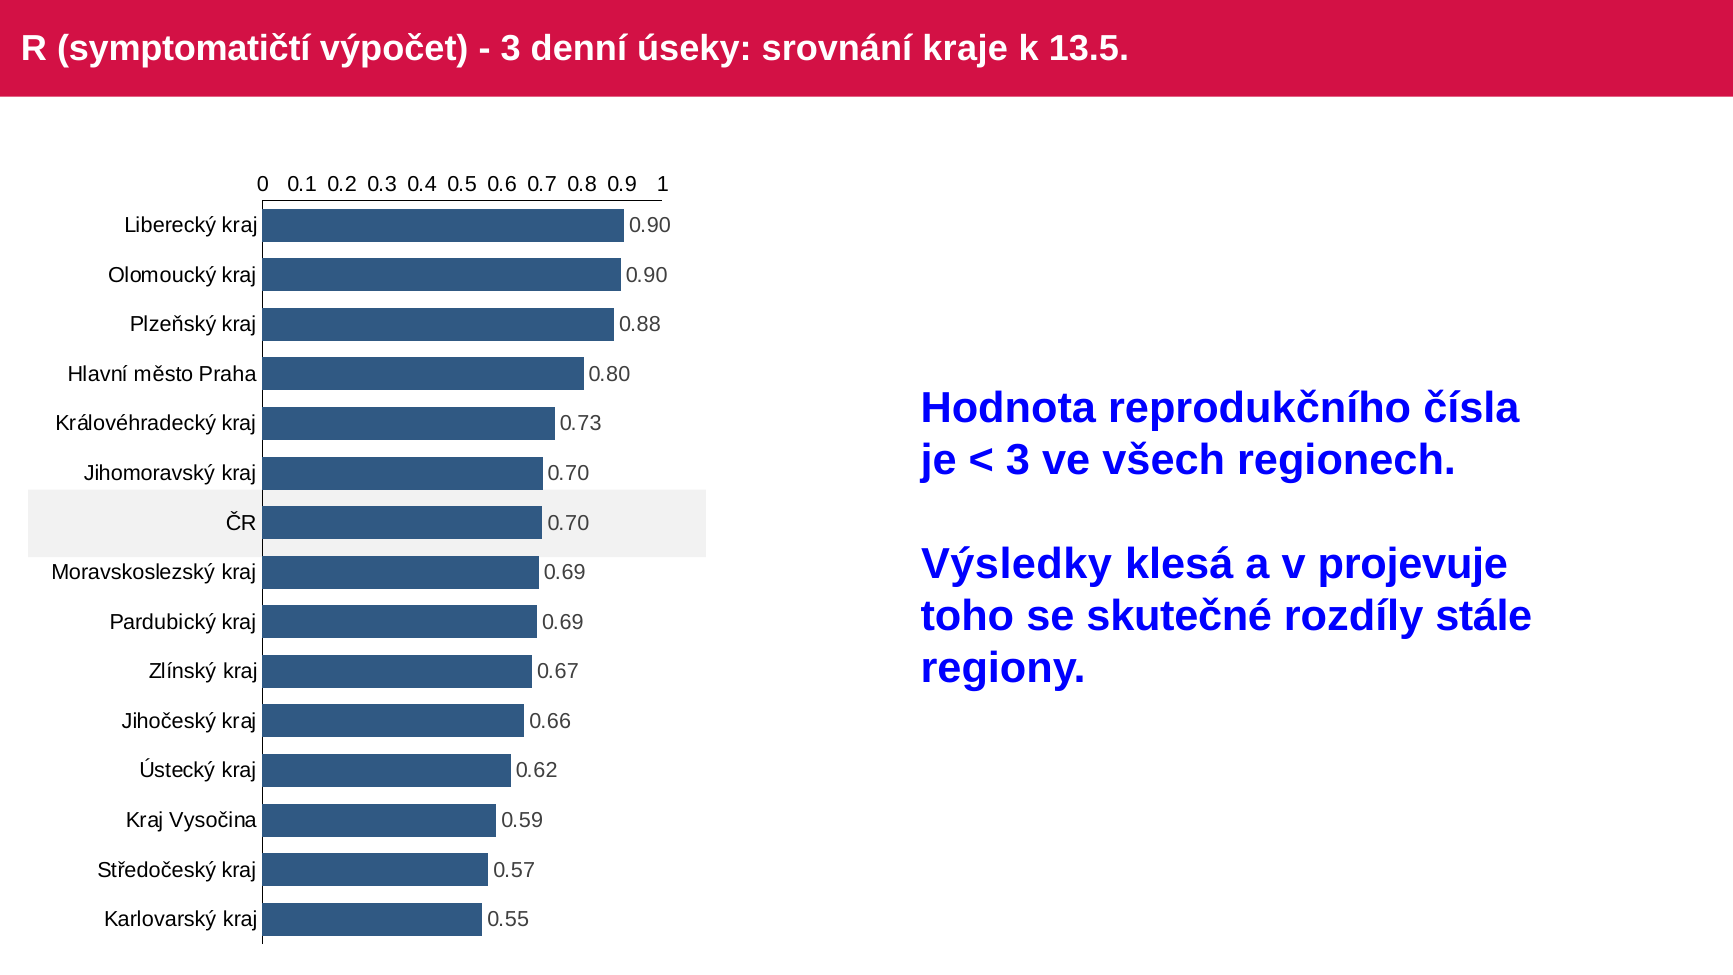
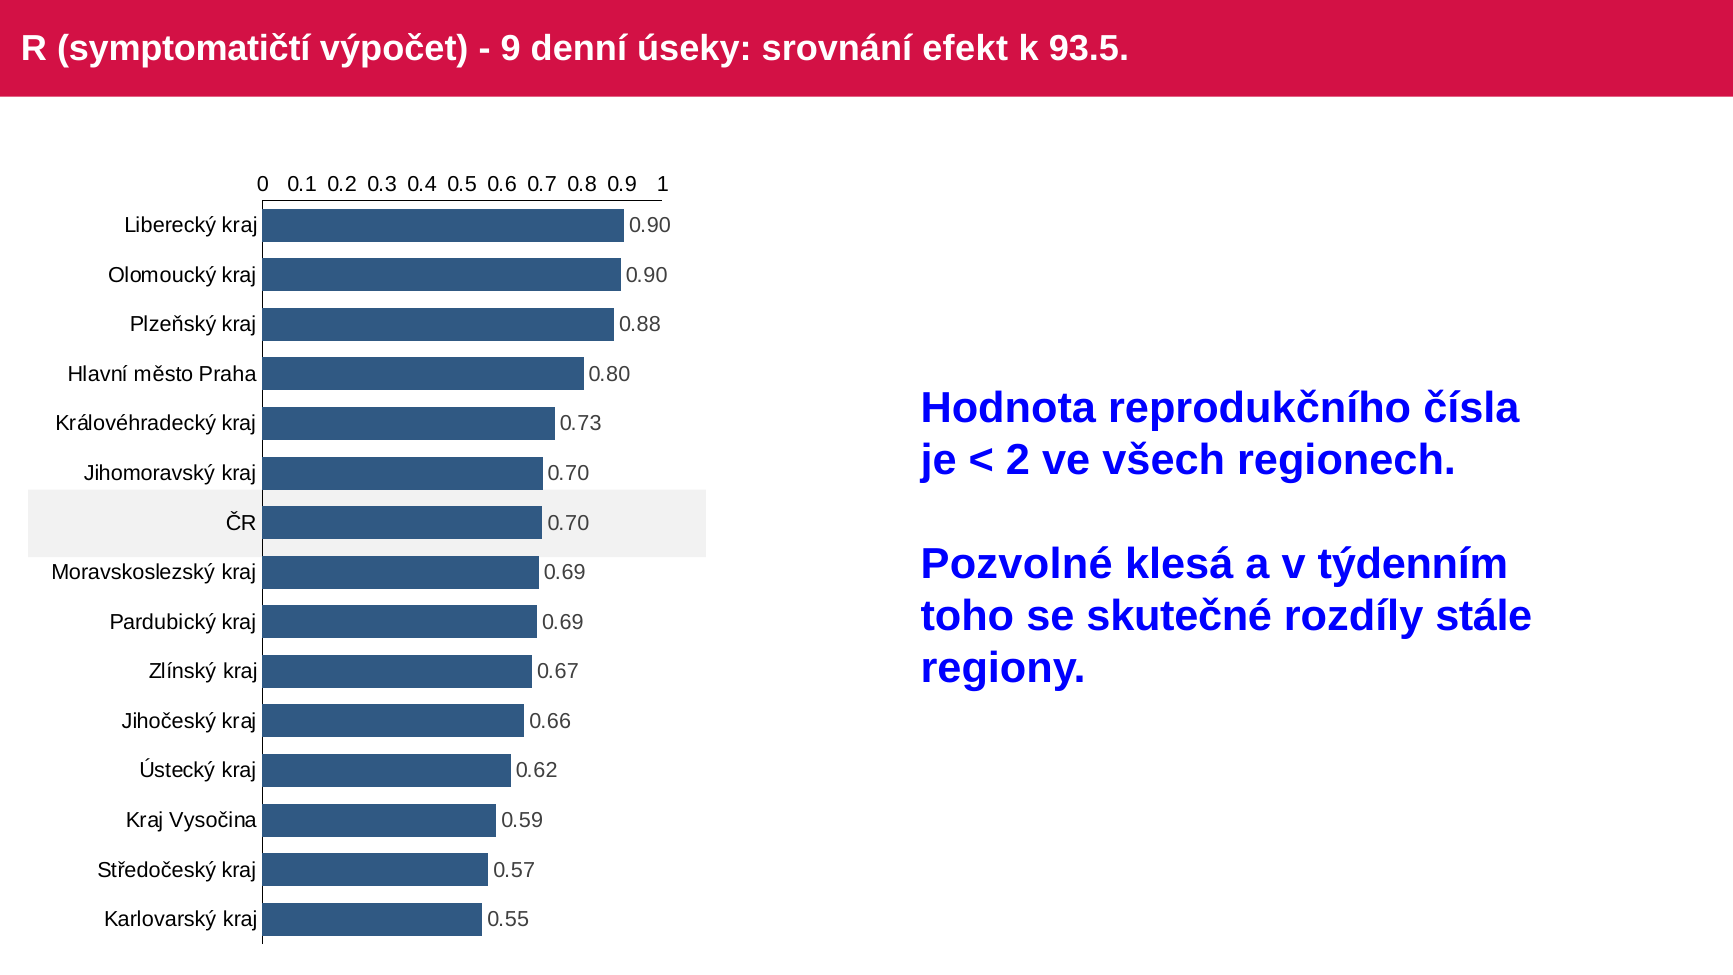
3: 3 -> 9 (511, 48)
kraje: kraje -> efekt (965, 48)
13.5: 13.5 -> 93.5 (1089, 48)
3: 3 -> 2 (1018, 460)
Výsledky: Výsledky -> Pozvolné (1017, 564)
projevuje: projevuje -> týdenním (1413, 564)
